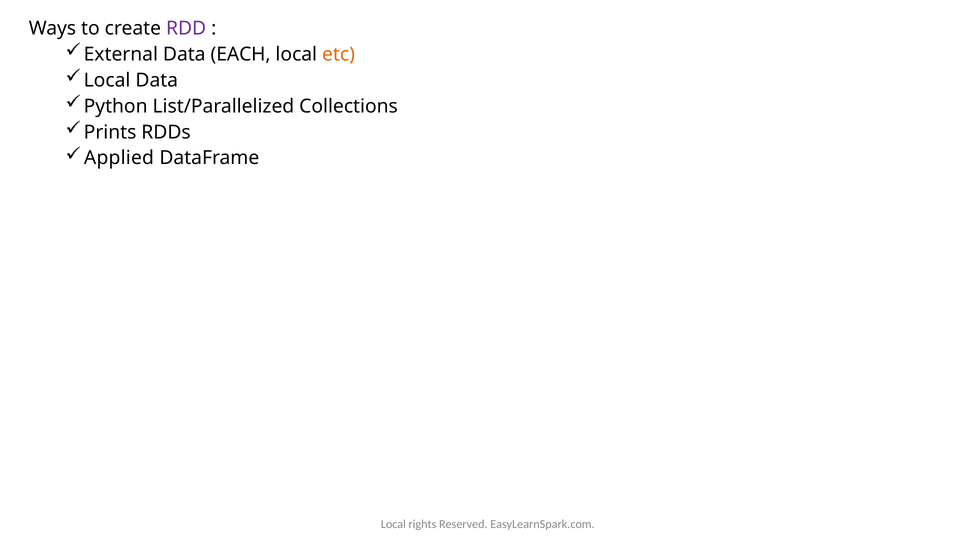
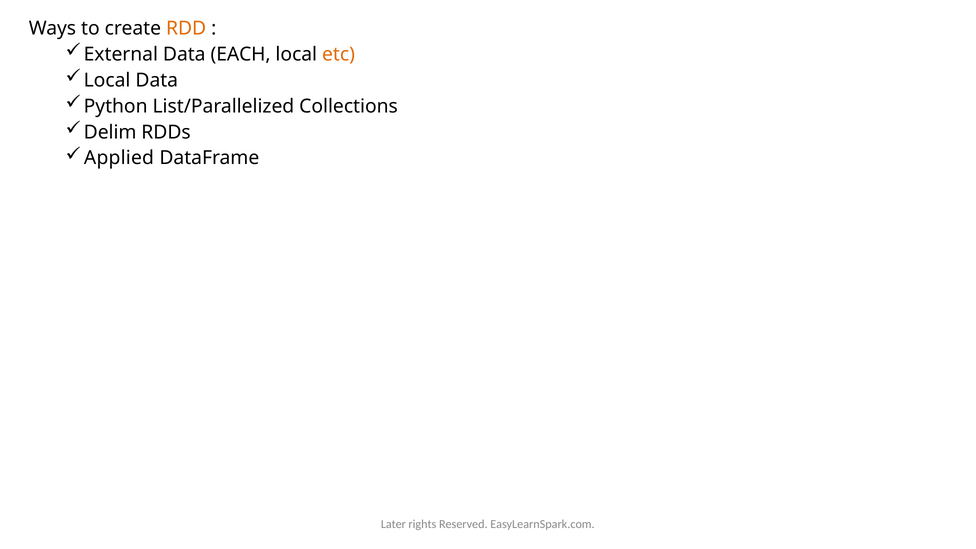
RDD colour: purple -> orange (186, 28)
Prints: Prints -> Delim (110, 132)
Local: Local -> Later (393, 524)
